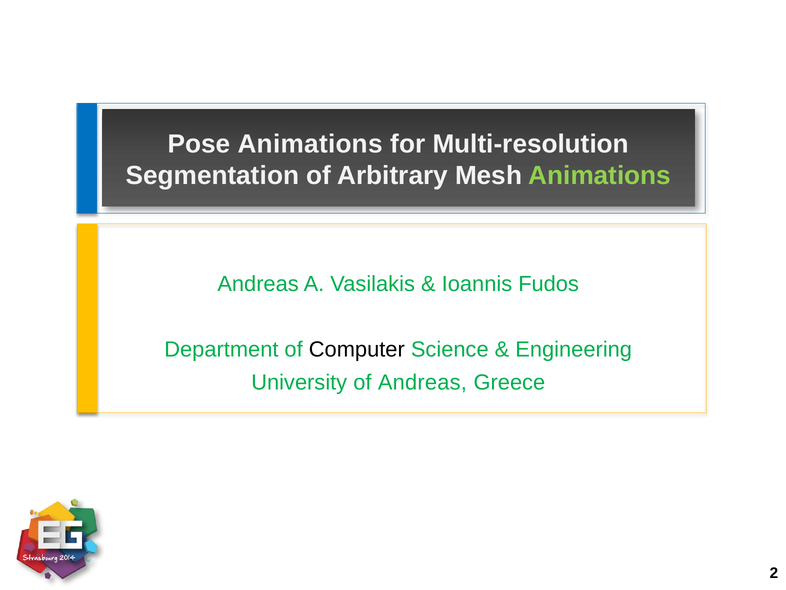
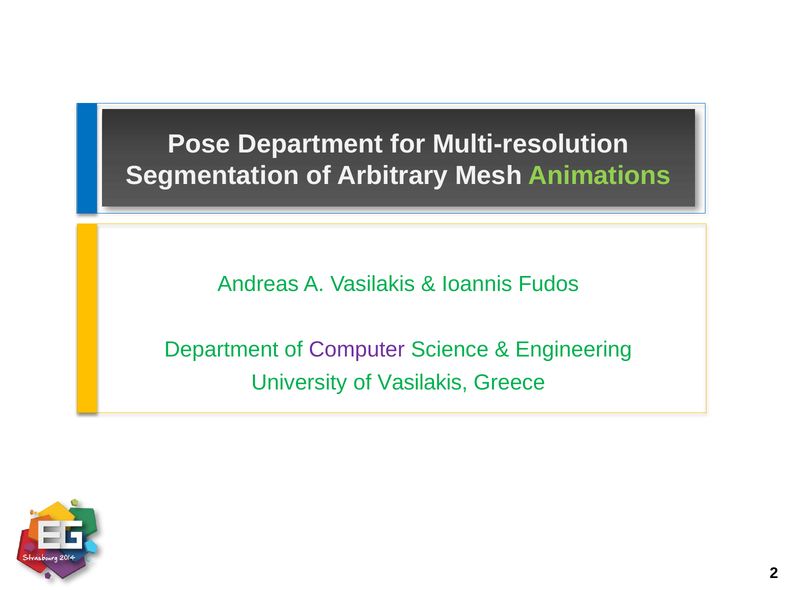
Pose Animations: Animations -> Department (310, 144)
Computer colour: black -> purple (357, 349)
of Andreas: Andreas -> Vasilakis (423, 382)
